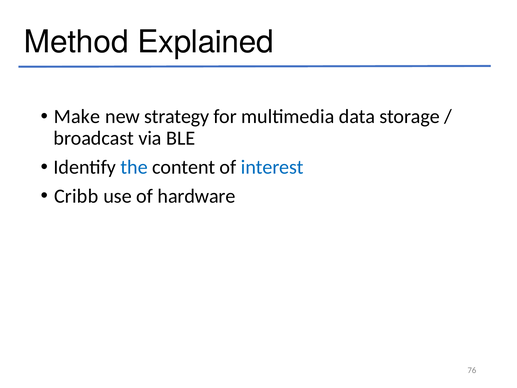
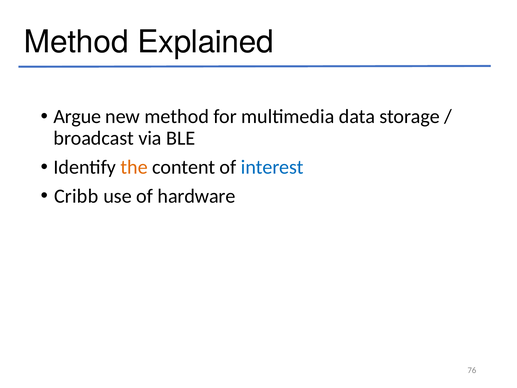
Make: Make -> Argue (77, 117)
new strategy: strategy -> method (177, 117)
the colour: blue -> orange (134, 167)
